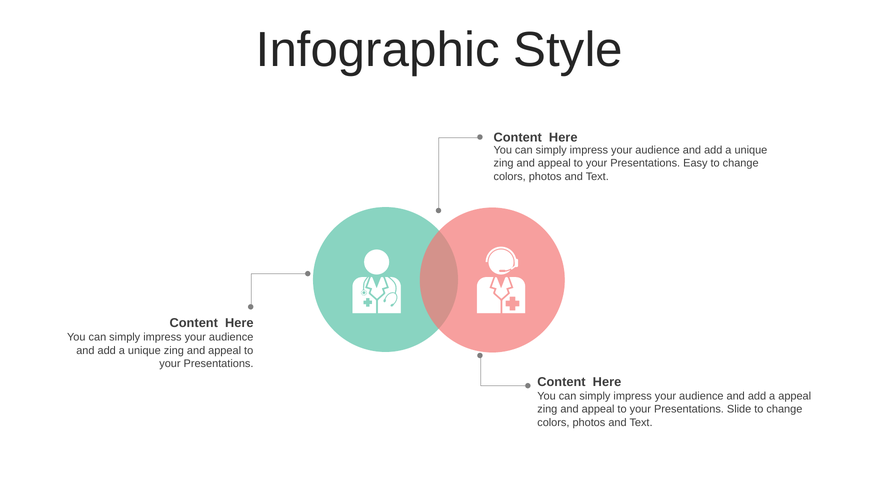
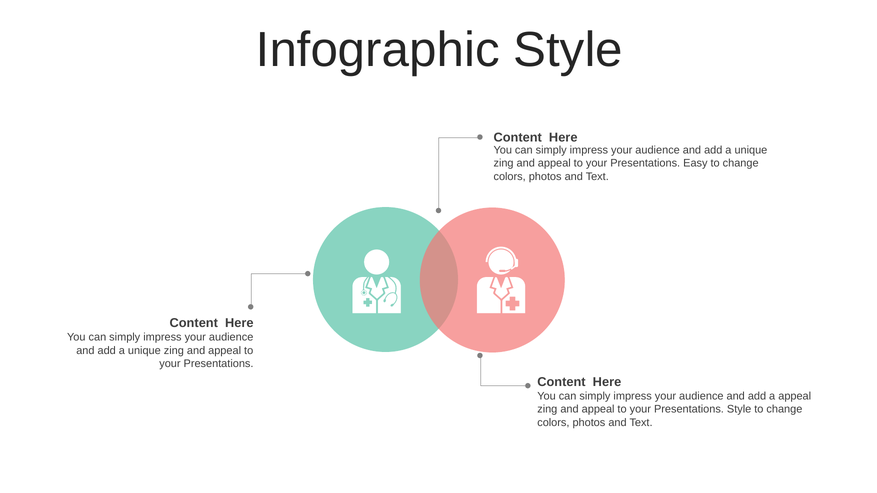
Presentations Slide: Slide -> Style (739, 410)
